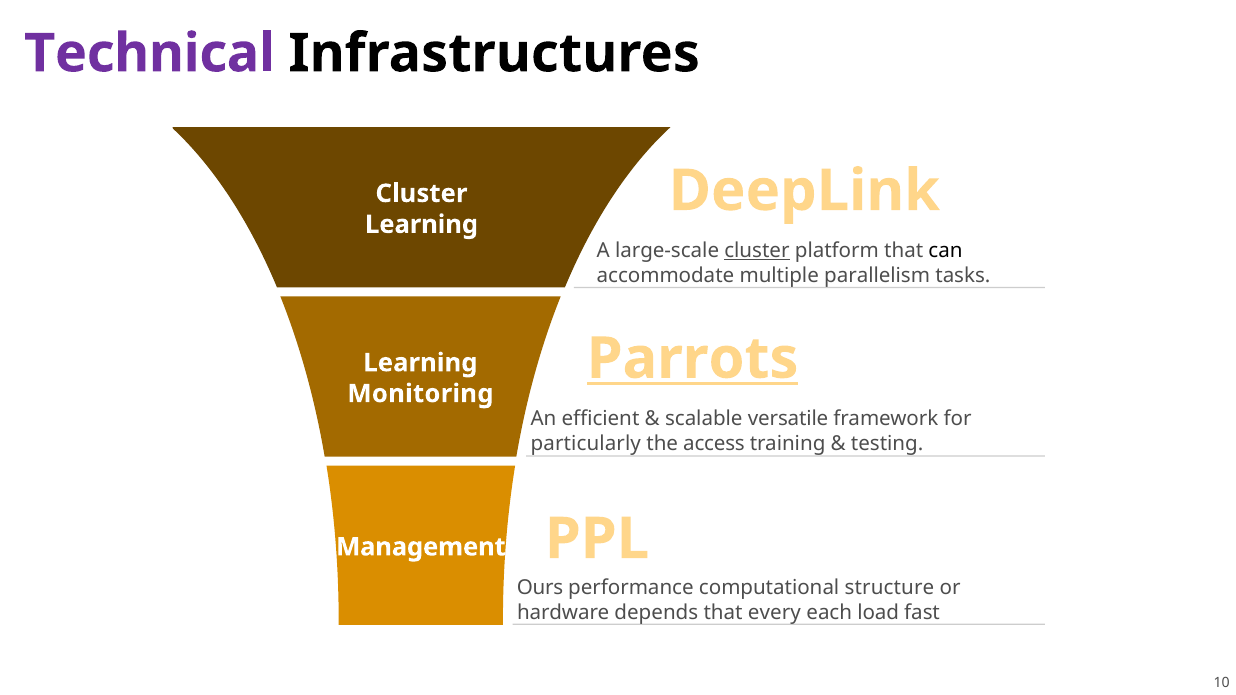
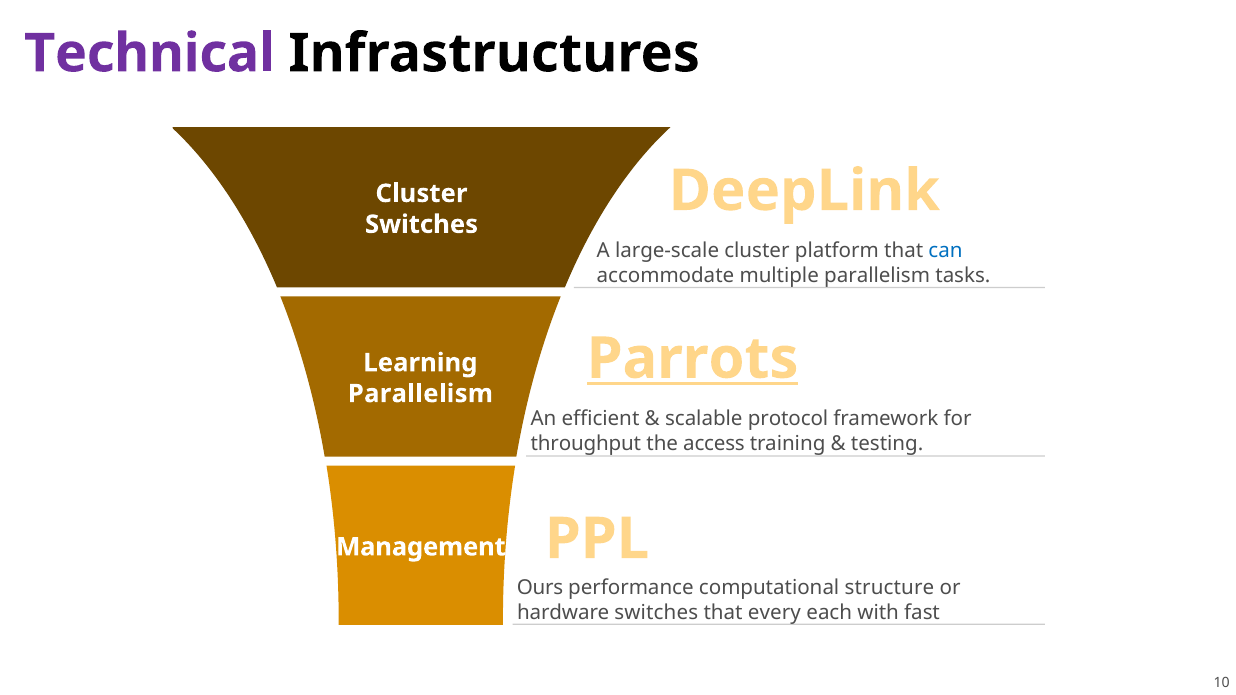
Learning: Learning -> Switches (421, 225)
cluster underline: present -> none (757, 251)
can colour: black -> blue (946, 251)
Monitoring: Monitoring -> Parallelism (420, 394)
versatile: versatile -> protocol (788, 419)
particularly: particularly -> throughput (586, 443)
hardware depends: depends -> switches (656, 613)
load: load -> with (878, 613)
